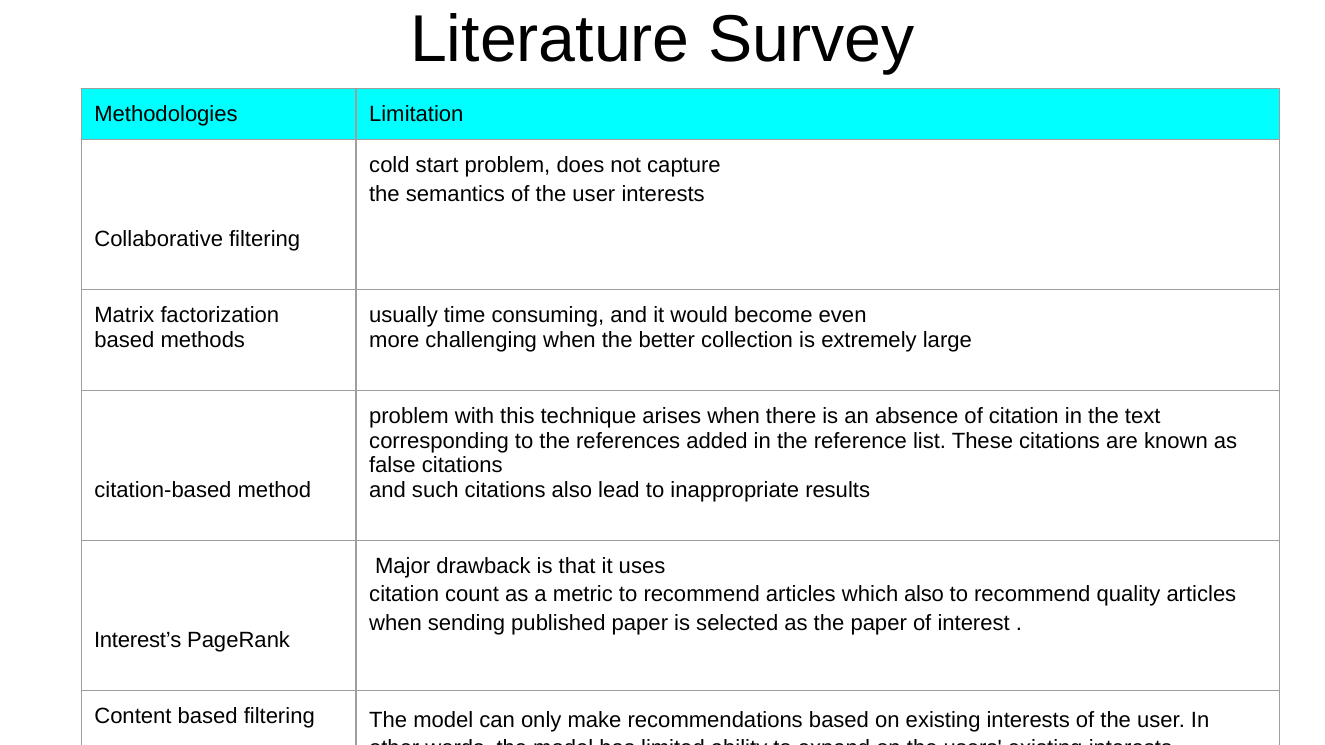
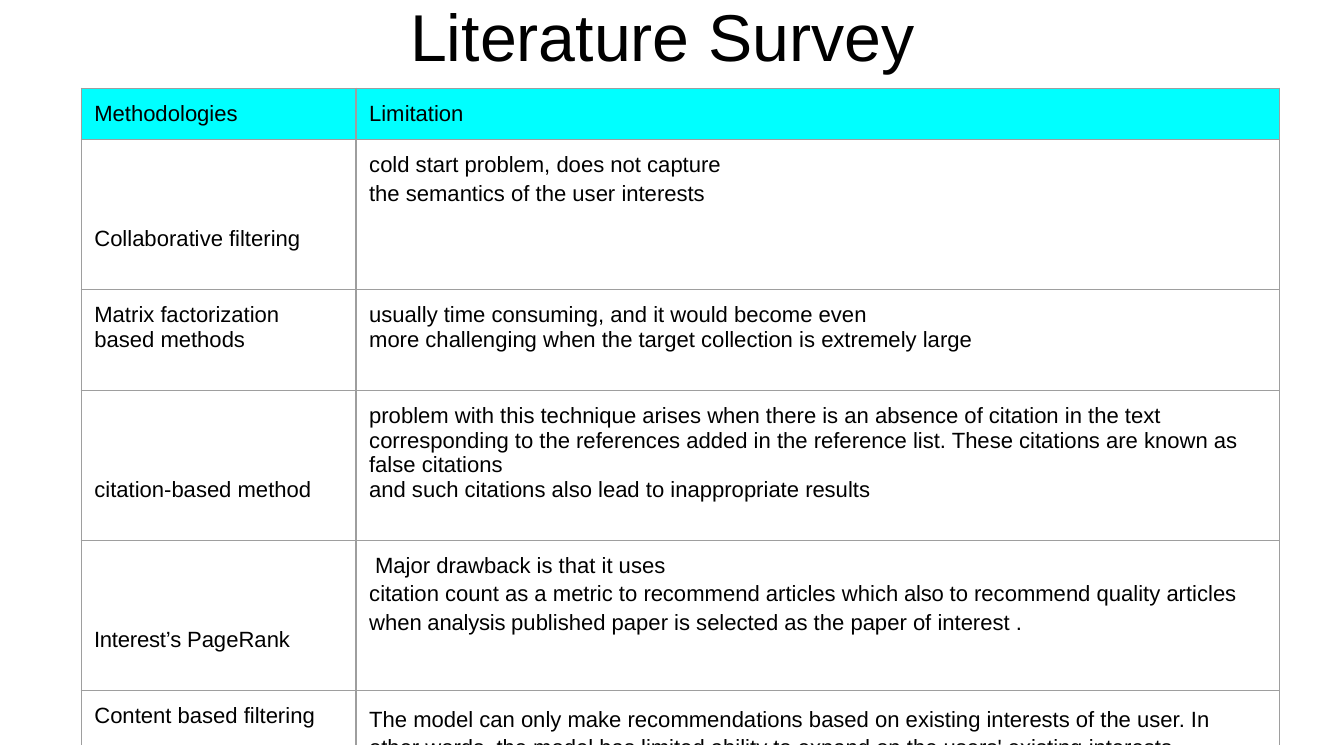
better: better -> target (667, 340)
sending: sending -> analysis (467, 623)
